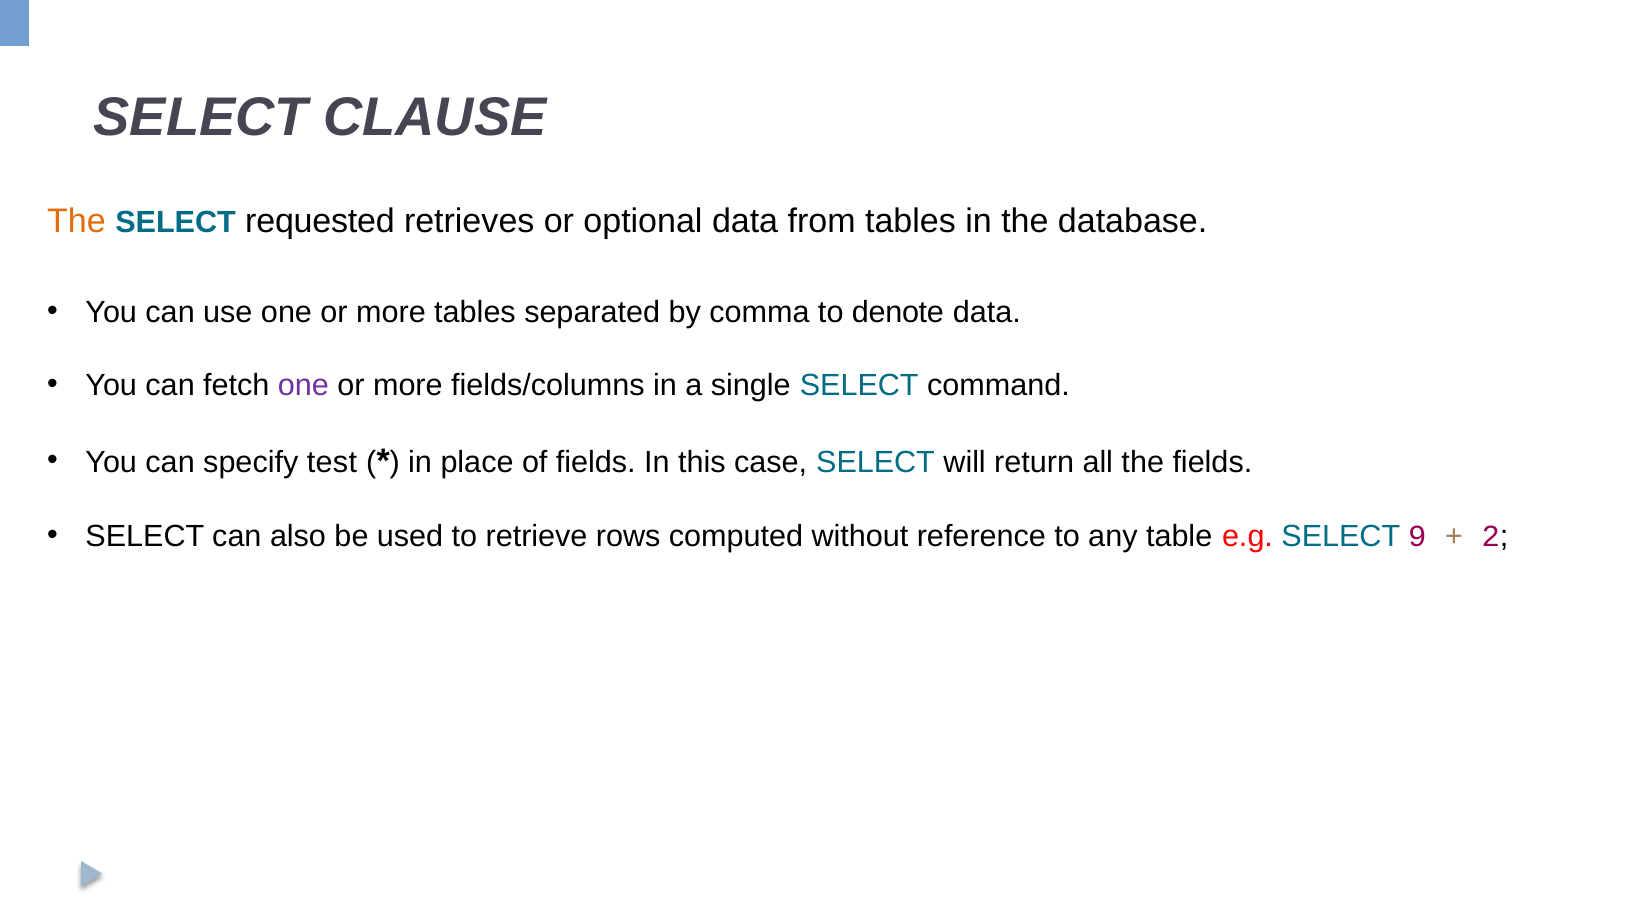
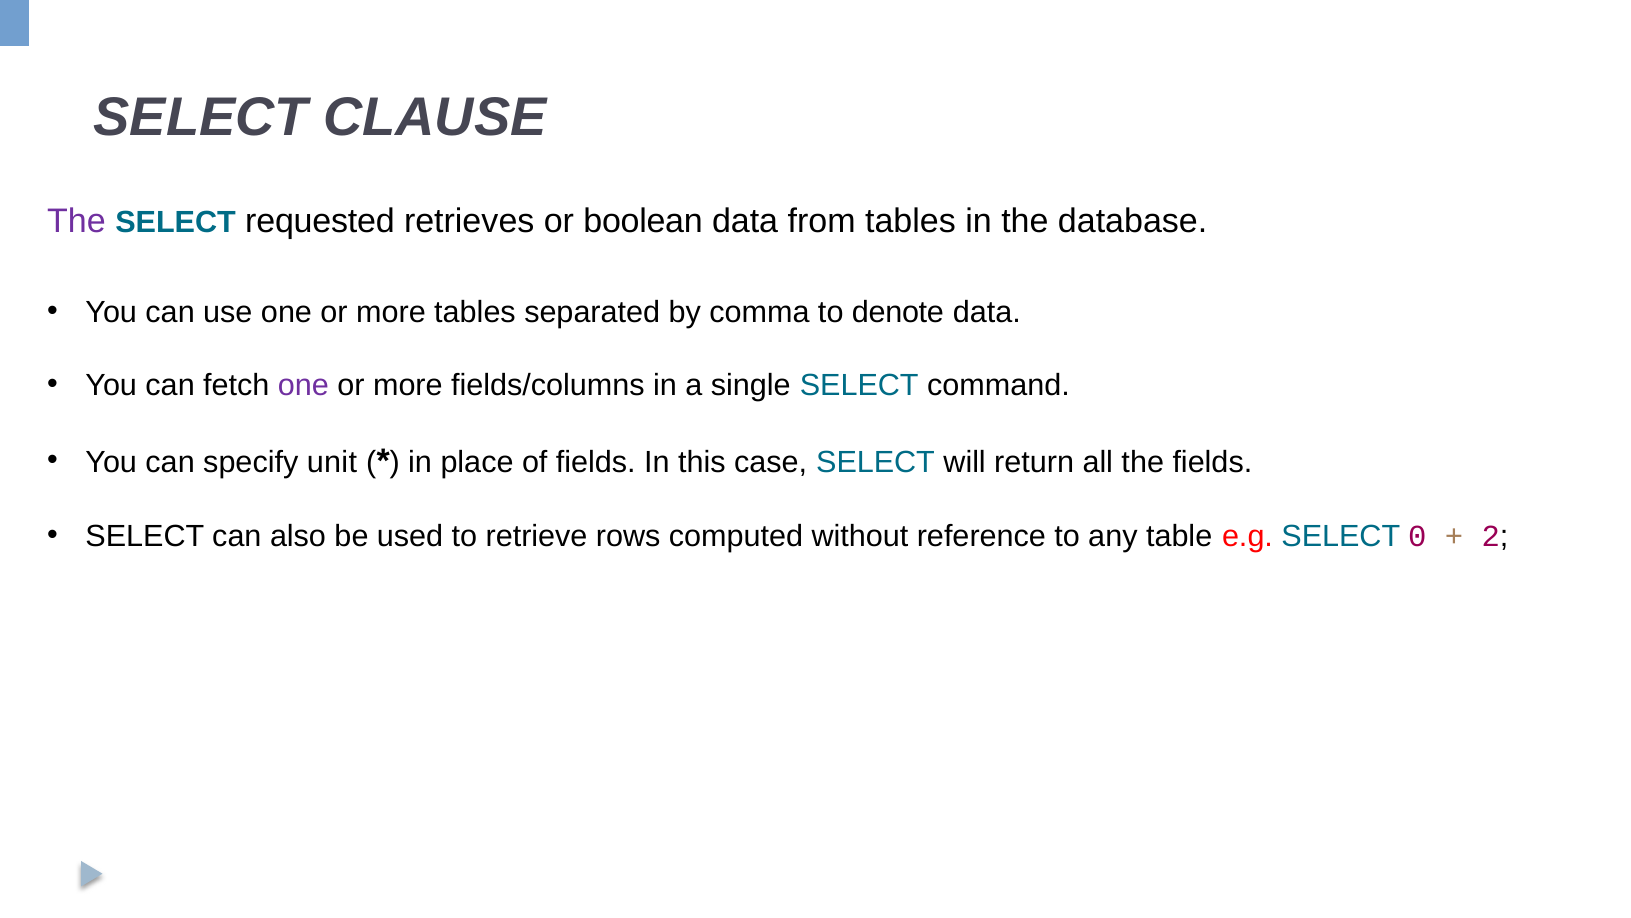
The colour: orange -> purple (76, 222)
optional: optional -> boolean (643, 222)
test: test -> unit (332, 462)
9: 9 -> 0 (1417, 536)
